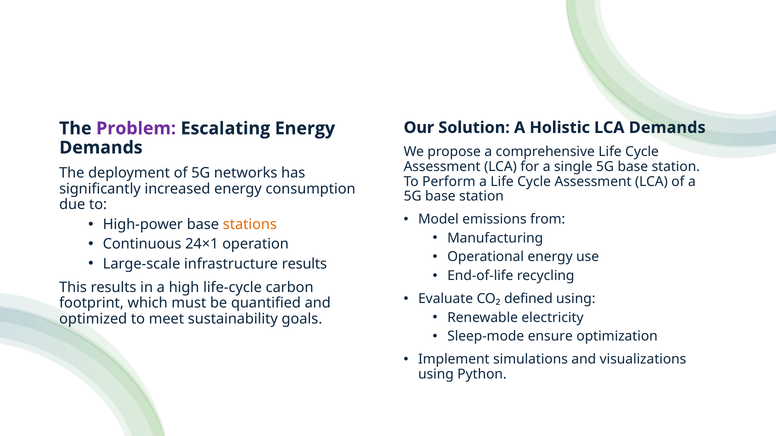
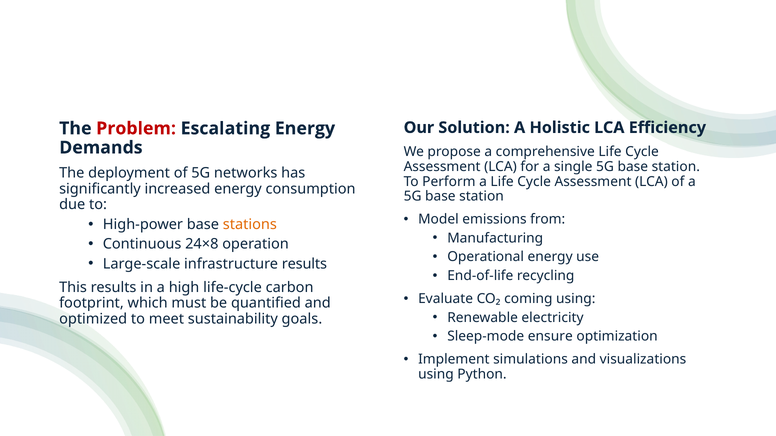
Problem colour: purple -> red (136, 129)
LCA Demands: Demands -> Efficiency (667, 128)
24×1: 24×1 -> 24×8 (202, 244)
defined: defined -> coming (528, 299)
